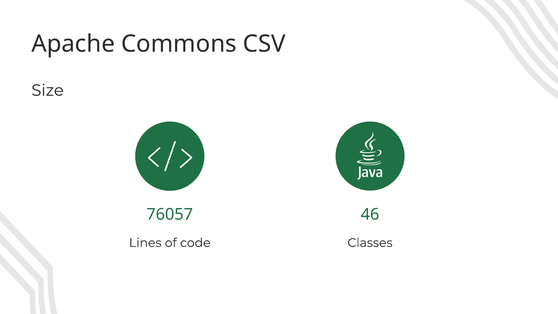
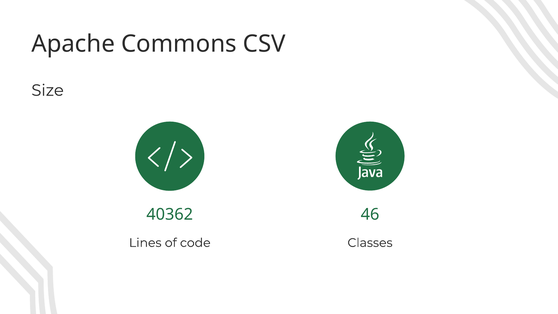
76057: 76057 -> 40362 (170, 214)
